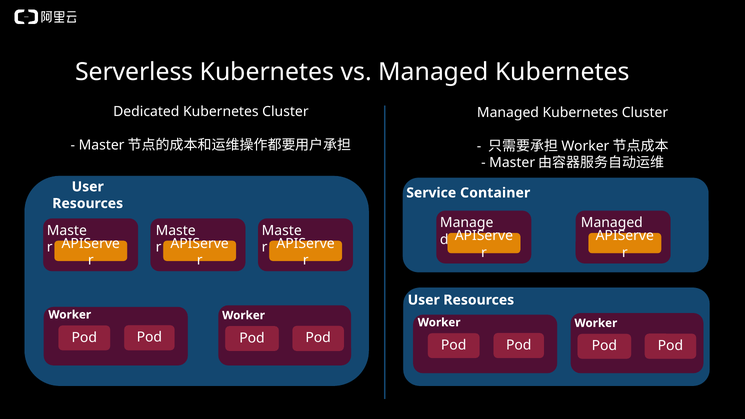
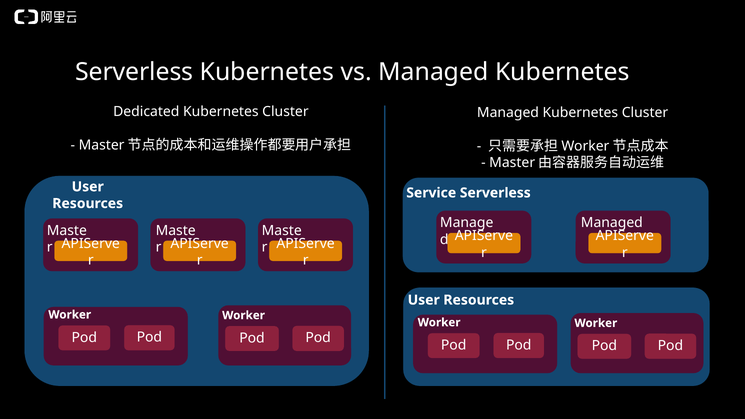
Service Container: Container -> Serverless (495, 193)
